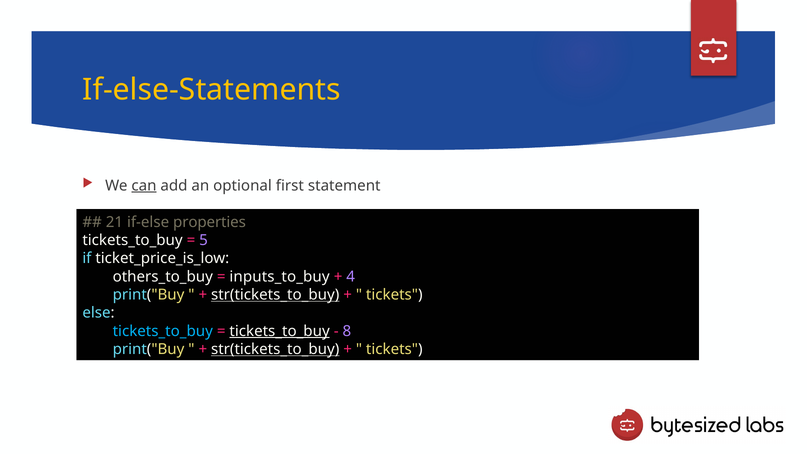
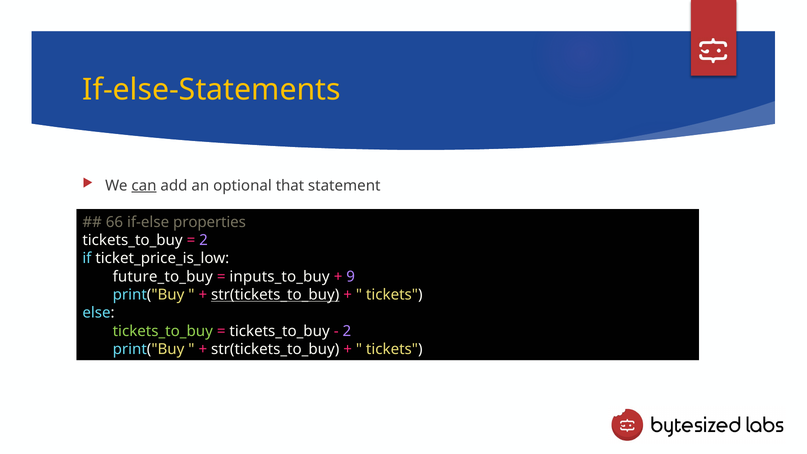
first: first -> that (290, 185)
21: 21 -> 66 (114, 222)
5: 5 -> 2 (204, 240)
others_to_buy: others_to_buy -> future_to_buy (163, 277)
4: 4 -> 9 (351, 277)
tickets_to_buy colour: light blue -> light green (163, 331)
tickets_to_buy underline: present -> none (280, 331)
8: 8 -> 2 (347, 331)
str(tickets_to_buy underline: present -> none (275, 349)
